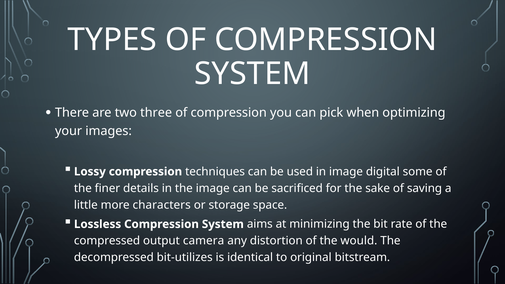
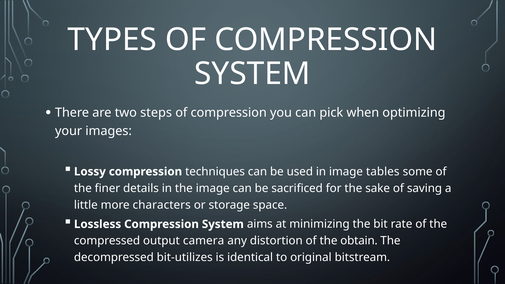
three: three -> steps (156, 113)
digital: digital -> tables (383, 172)
would: would -> obtain (359, 241)
